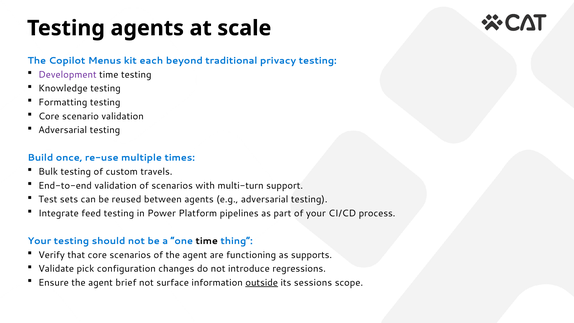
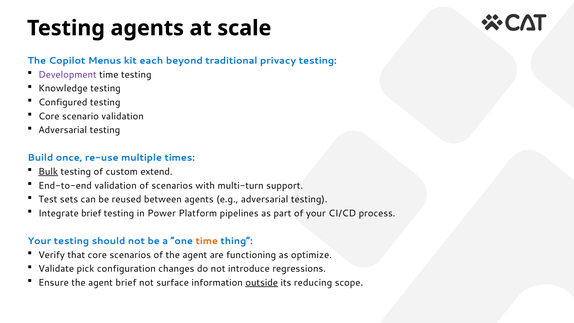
Formatting: Formatting -> Configured (63, 102)
Bulk underline: none -> present (48, 172)
travels: travels -> extend (156, 172)
Integrate feed: feed -> brief (91, 213)
time colour: black -> orange (207, 241)
supports: supports -> optimize (311, 255)
sessions: sessions -> reducing (313, 283)
